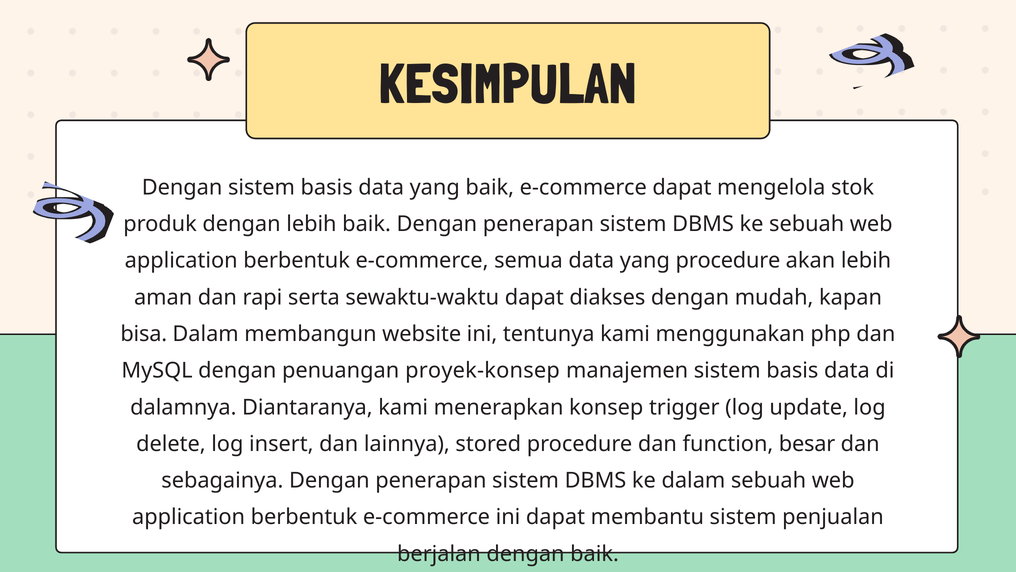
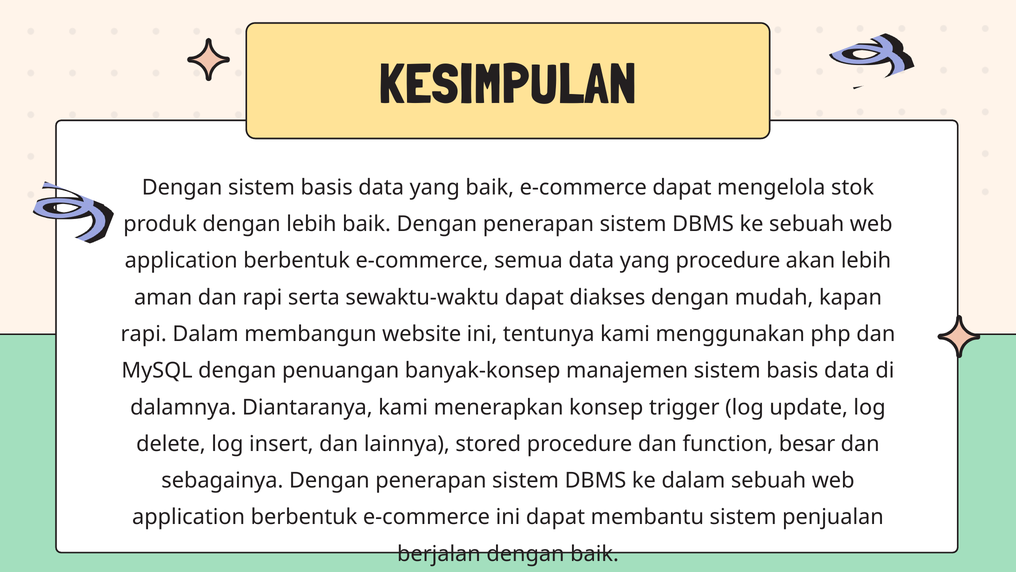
bisa: bisa -> rapi (144, 334)
proyek-konsep: proyek-konsep -> banyak-konsep (483, 370)
